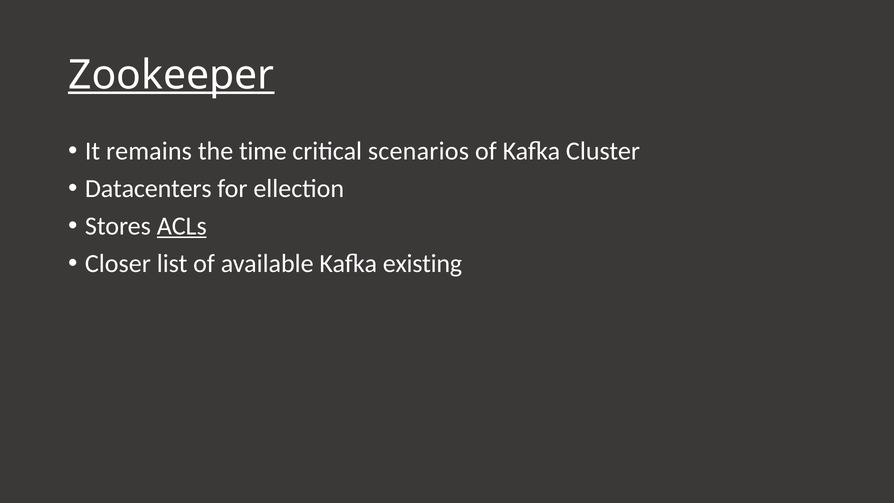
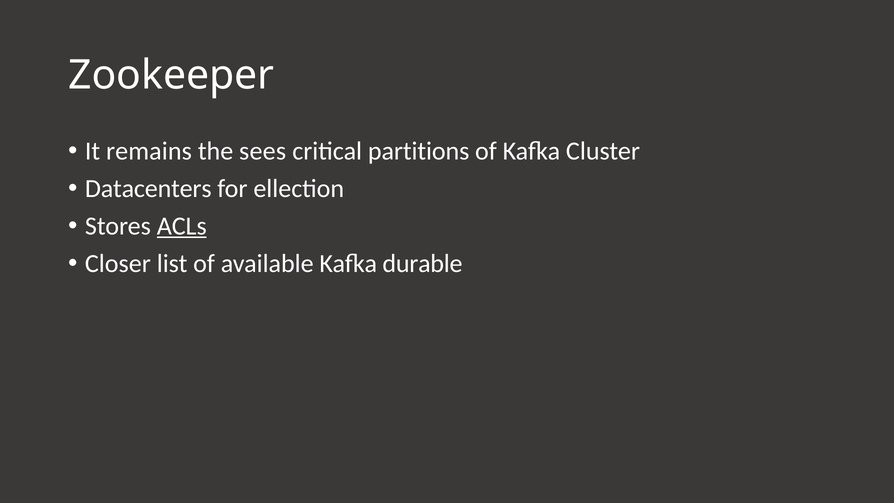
Zookeeper underline: present -> none (171, 75)
time: time -> sees (263, 151)
scenarios: scenarios -> partitions (419, 151)
existing: existing -> durable (422, 263)
